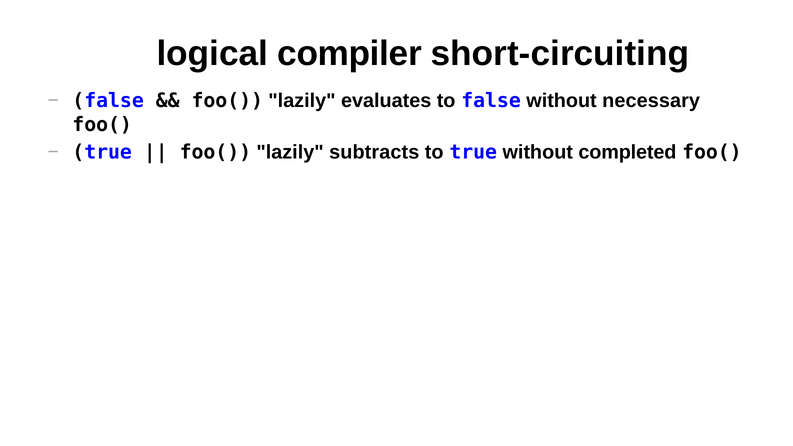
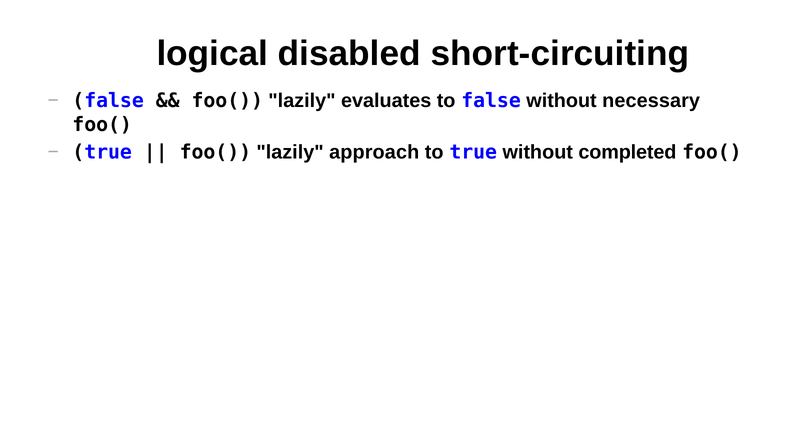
compiler: compiler -> disabled (349, 53)
subtracts: subtracts -> approach (374, 152)
